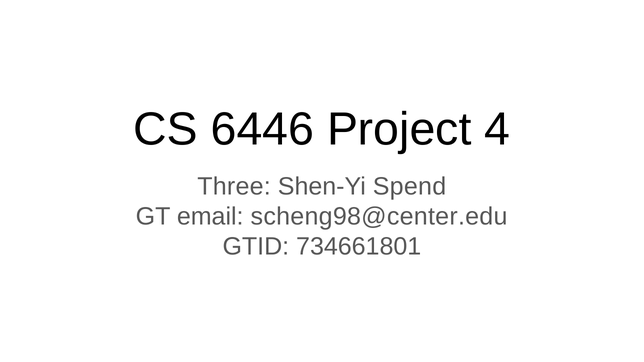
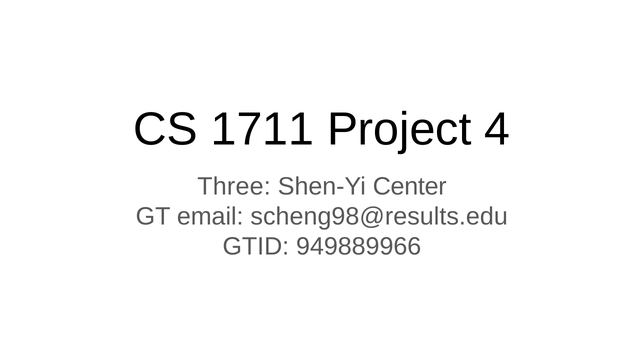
6446: 6446 -> 1711 (262, 130)
Spend: Spend -> Center (410, 187)
scheng98@center.edu: scheng98@center.edu -> scheng98@results.edu (379, 217)
734661801: 734661801 -> 949889966 (359, 247)
